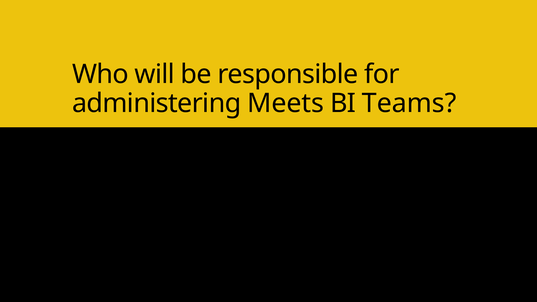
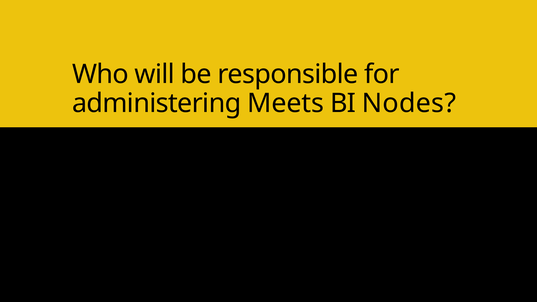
Teams: Teams -> Nodes (409, 103)
